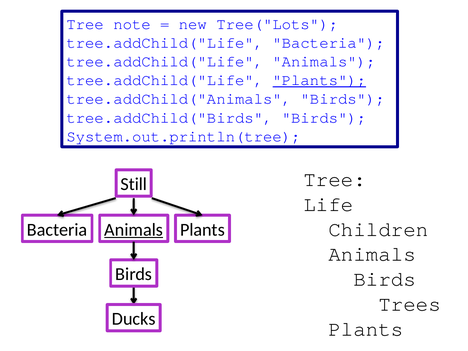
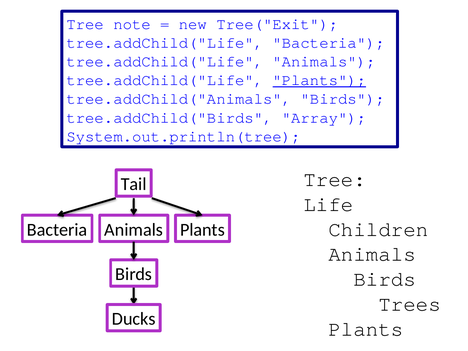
Tree("Lots: Tree("Lots -> Tree("Exit (277, 24)
tree.addChild("Birds Birds: Birds -> Array (324, 118)
Still: Still -> Tail (134, 184)
Animals underline: present -> none (134, 230)
